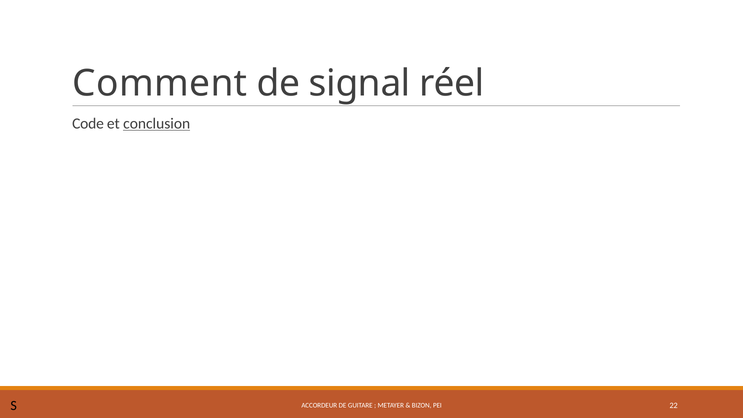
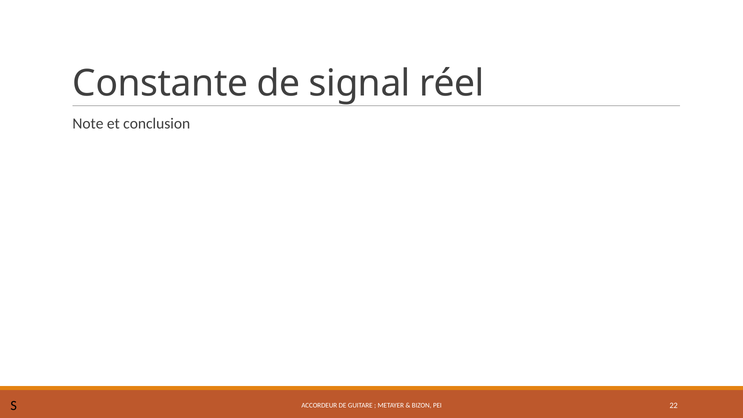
Comment: Comment -> Constante (160, 83)
Code: Code -> Note (88, 124)
conclusion underline: present -> none (157, 124)
